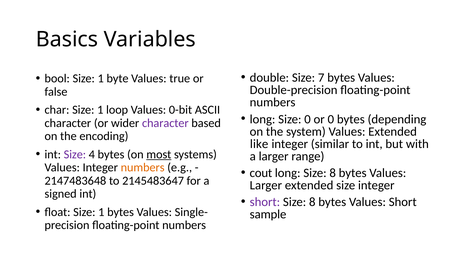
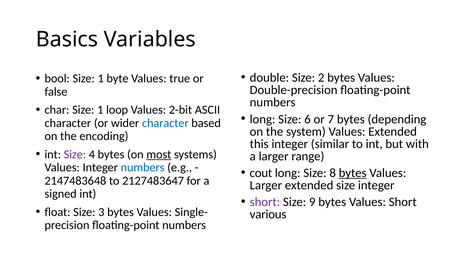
7: 7 -> 2 (321, 78)
0-bit: 0-bit -> 2-bit (180, 110)
Size 0: 0 -> 6 (307, 119)
or 0: 0 -> 7 (331, 119)
character colour: purple -> blue (165, 123)
like: like -> this (259, 144)
numbers colour: orange -> blue (143, 167)
bytes underline: none -> present (353, 173)
2145483647: 2145483647 -> 2127483647 (153, 181)
8: 8 -> 9 (312, 202)
float Size 1: 1 -> 3 (101, 212)
sample: sample -> various (268, 214)
